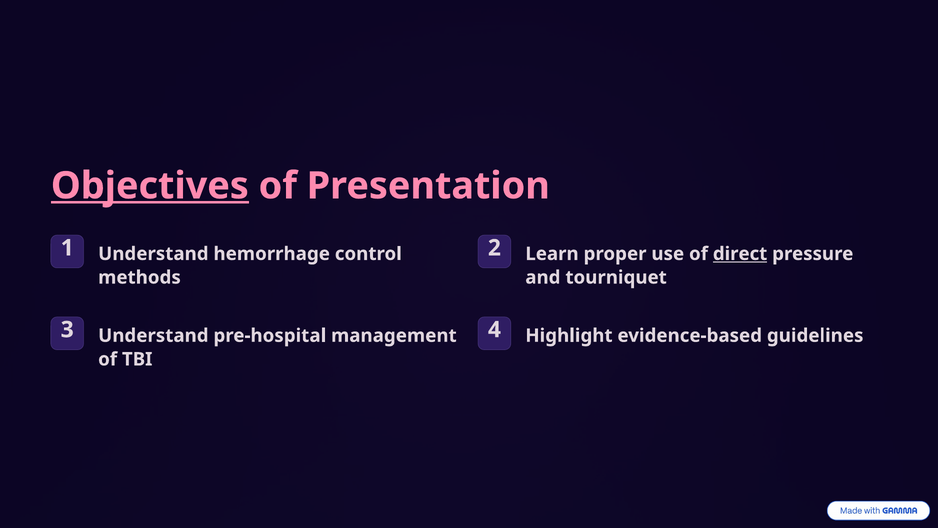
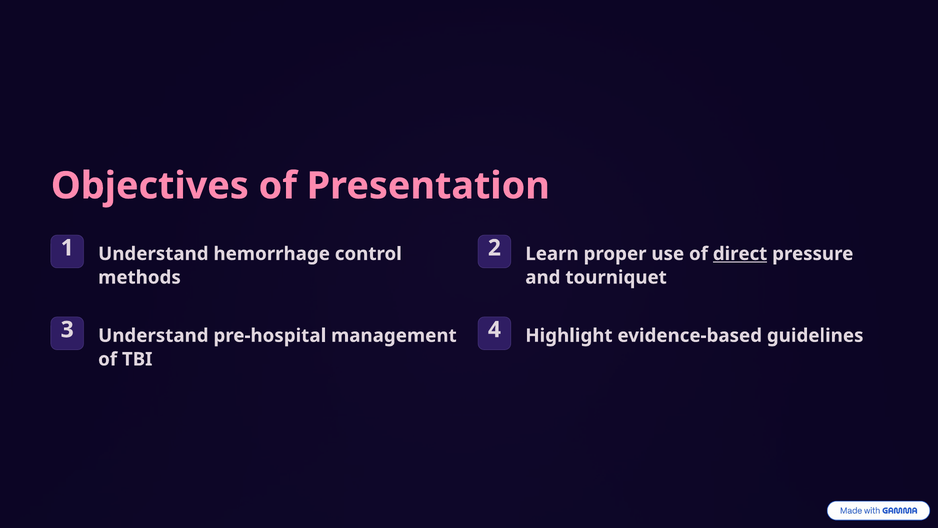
Objectives underline: present -> none (150, 186)
